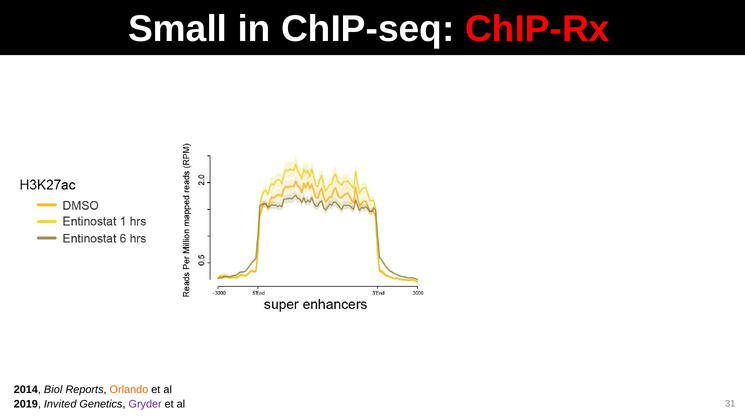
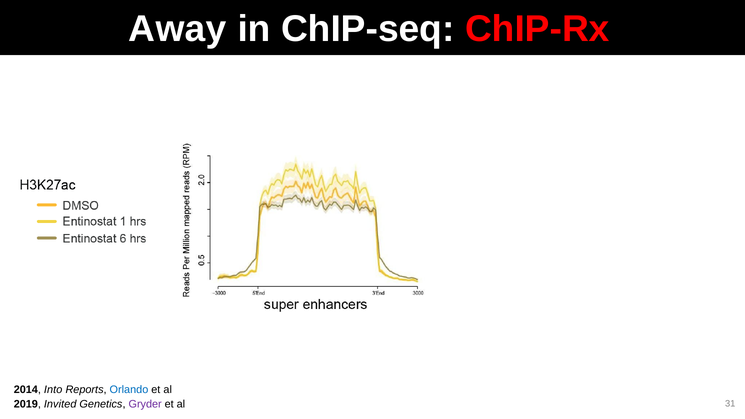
Small: Small -> Away (177, 29)
Biol: Biol -> Into (53, 390)
Orlando colour: orange -> blue (129, 390)
